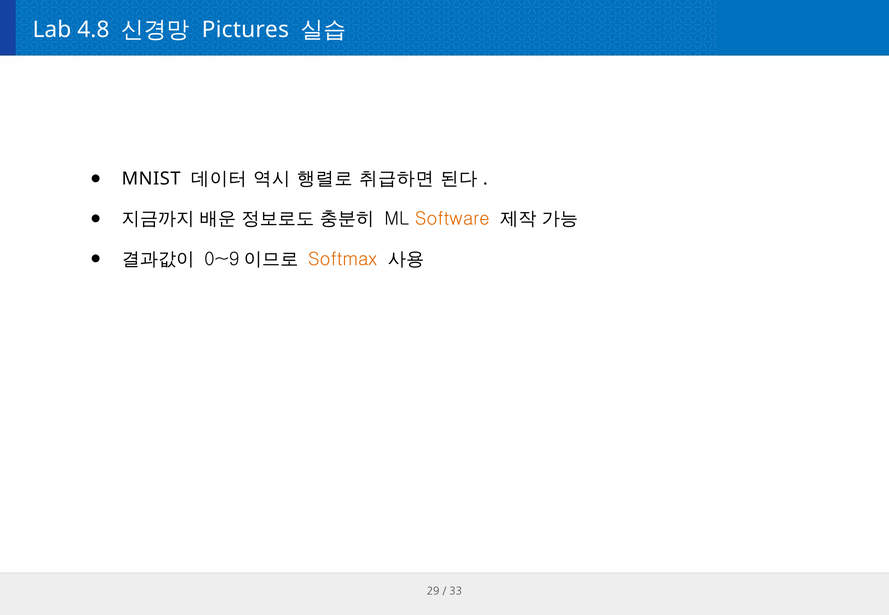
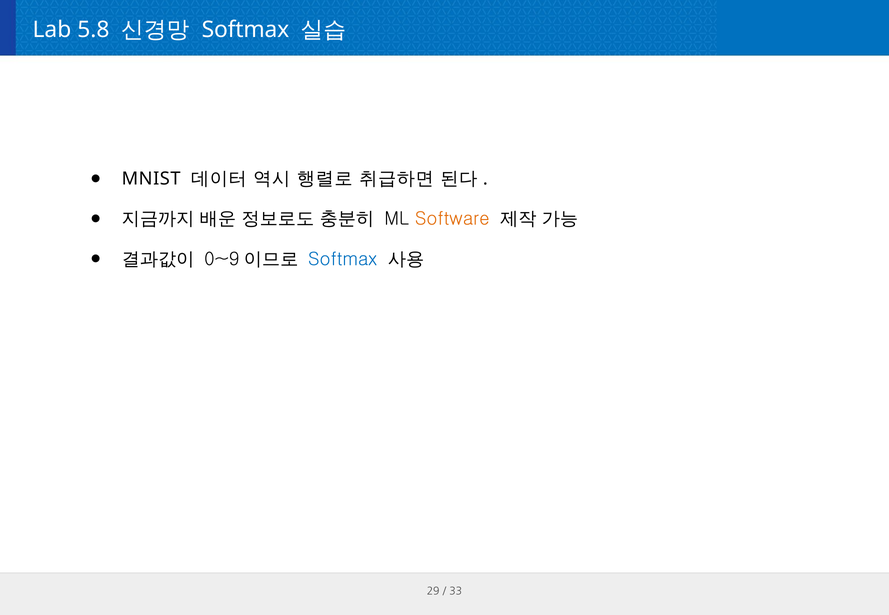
4.8: 4.8 -> 5.8 (93, 30)
Pictures: Pictures -> Softmax (245, 30)
Softmax colour: orange -> blue (343, 259)
